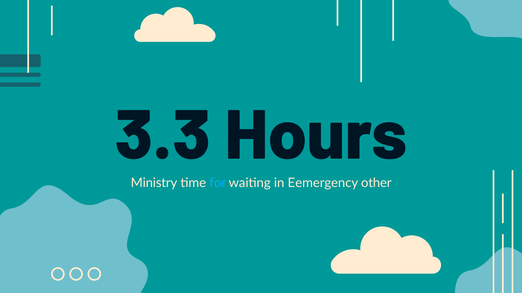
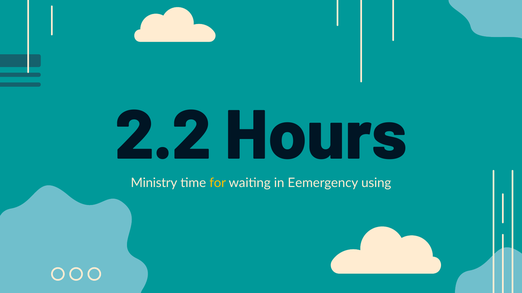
3.3: 3.3 -> 2.2 (163, 136)
for colour: light blue -> yellow (218, 183)
other: other -> using (376, 183)
